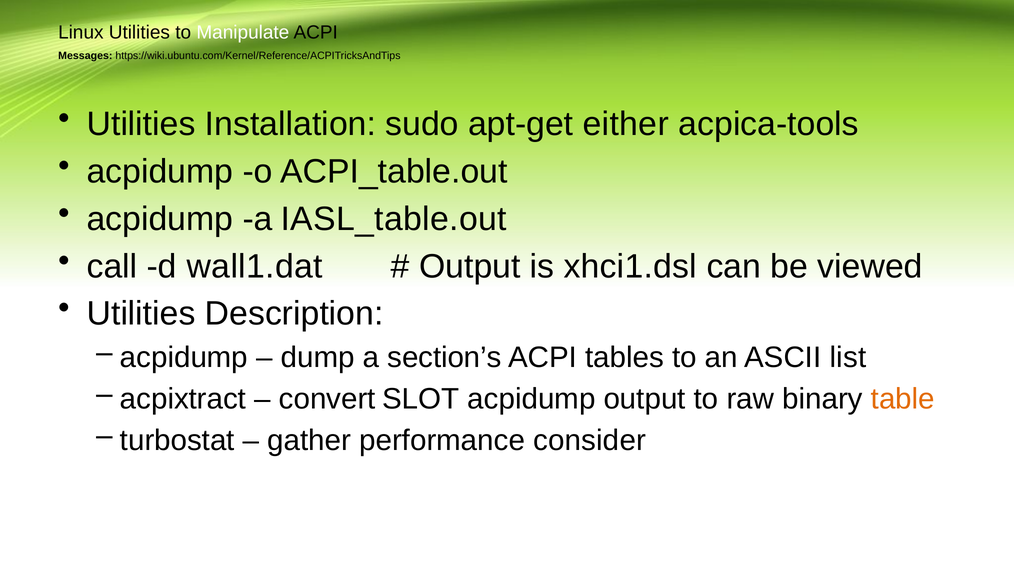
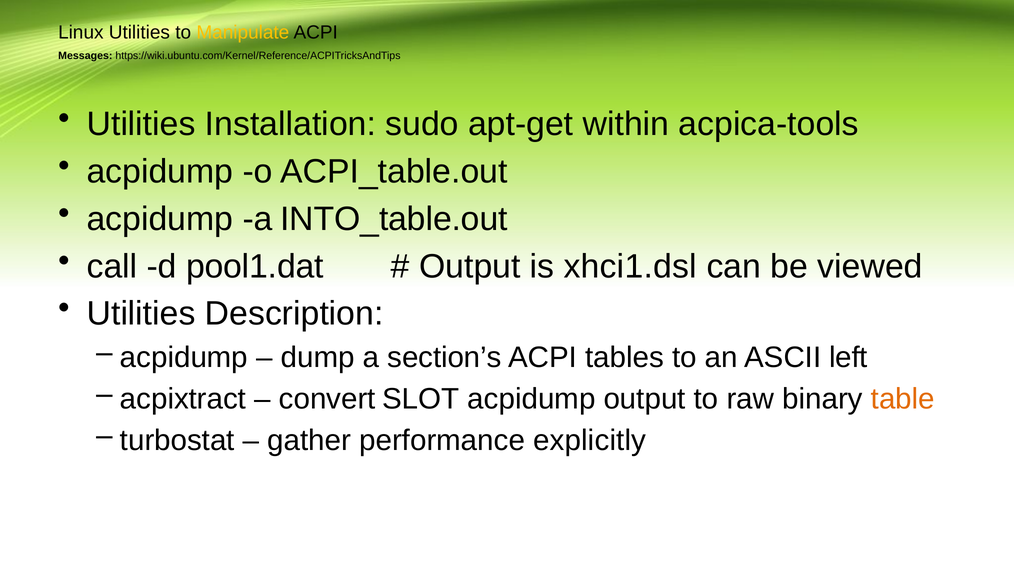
Manipulate colour: white -> yellow (243, 32)
either: either -> within (626, 124)
IASL_table.out: IASL_table.out -> INTO_table.out (394, 219)
wall1.dat: wall1.dat -> pool1.dat (255, 266)
list: list -> left (848, 357)
consider: consider -> explicitly (590, 440)
